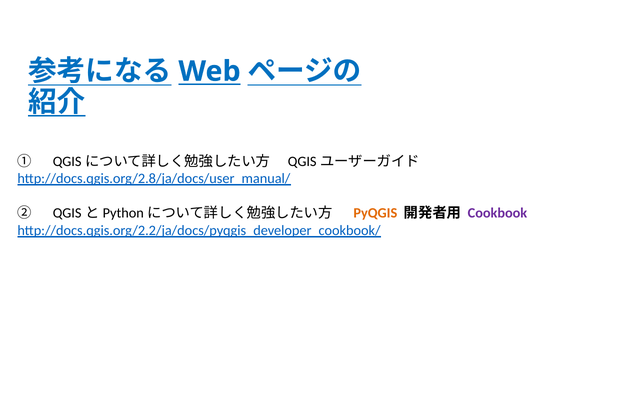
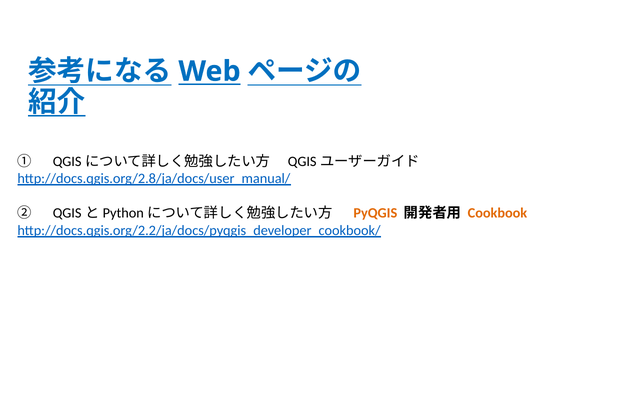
Cookbook colour: purple -> orange (497, 213)
